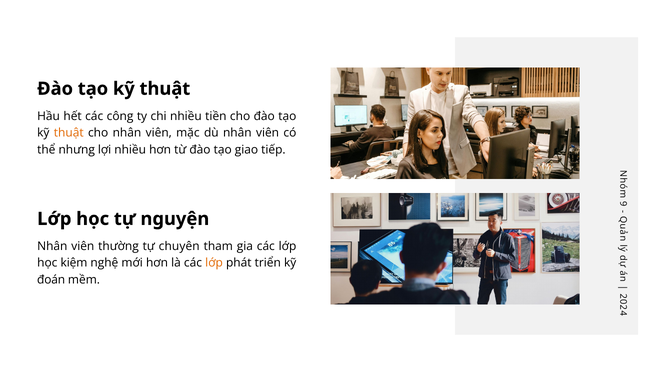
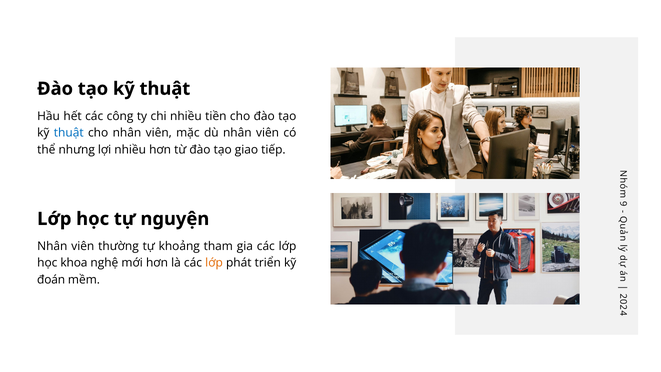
thuật colour: orange -> blue (69, 133)
chuyên: chuyên -> khoảng (179, 246)
kiệm: kiệm -> khoa (74, 263)
